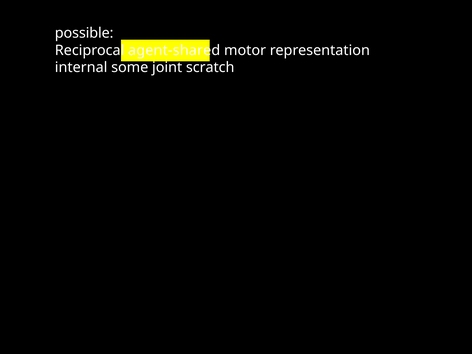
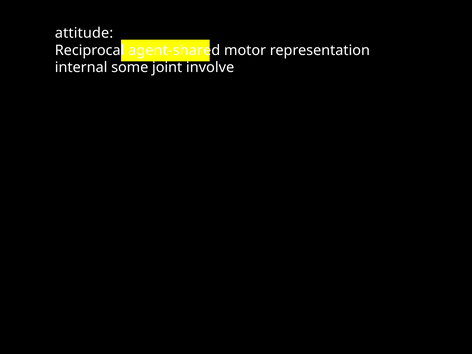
possible: possible -> attitude (84, 33)
scratch: scratch -> involve (210, 68)
